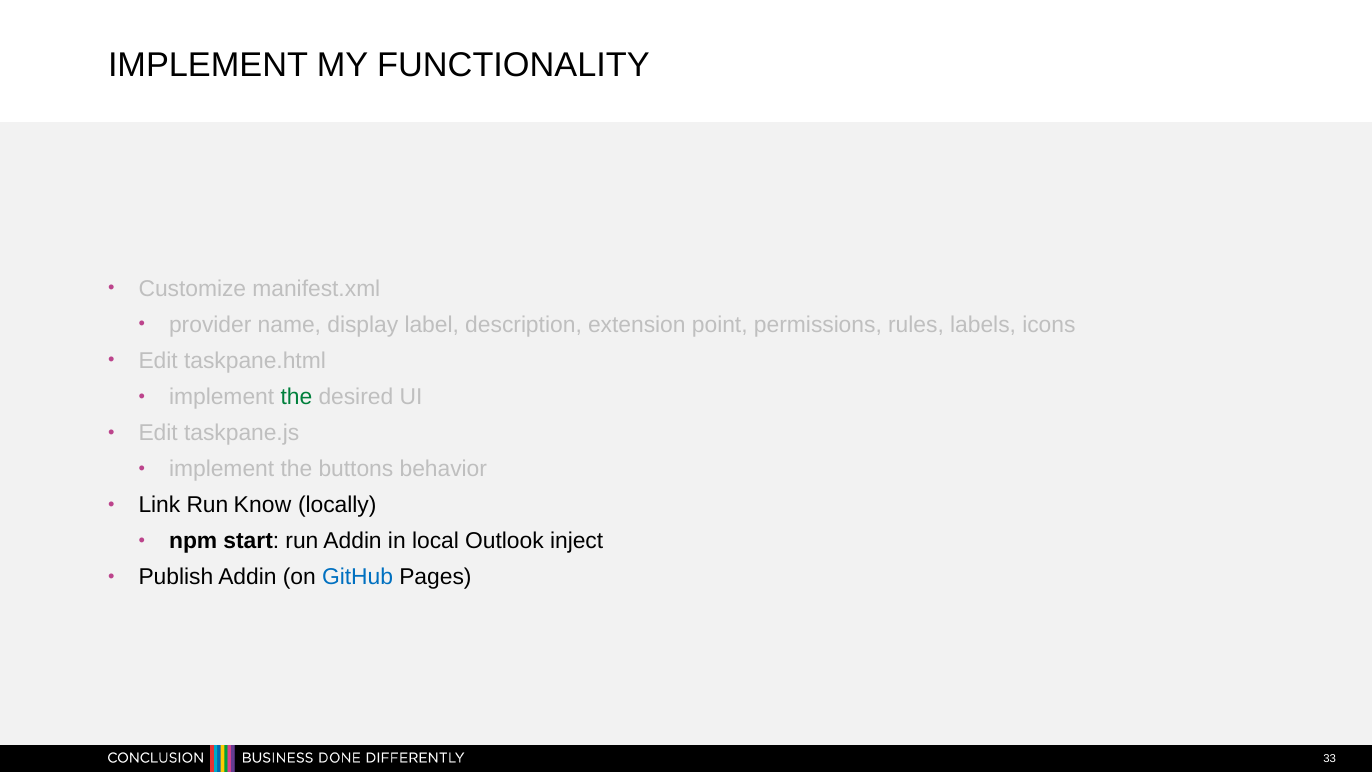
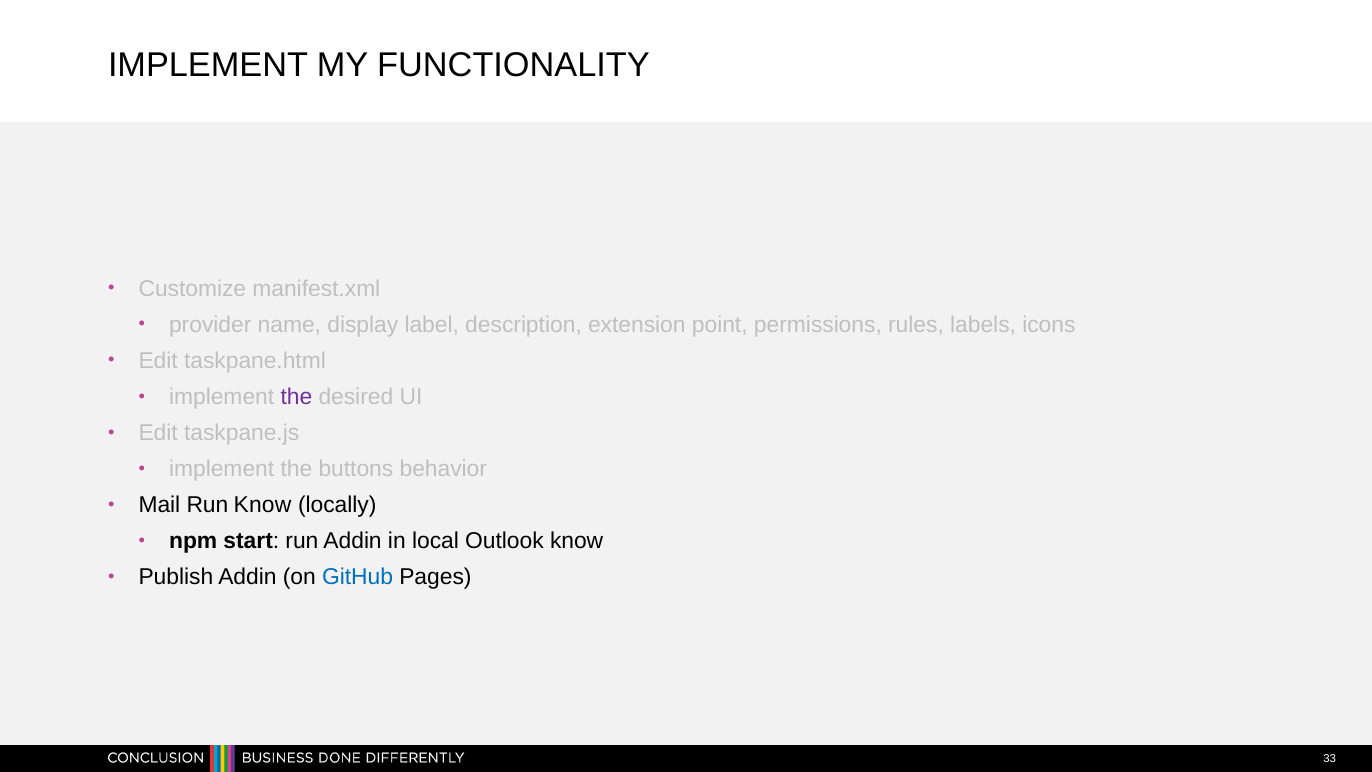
the colour: green -> purple (296, 397)
Link: Link -> Mail (159, 505)
Outlook inject: inject -> know (577, 541)
